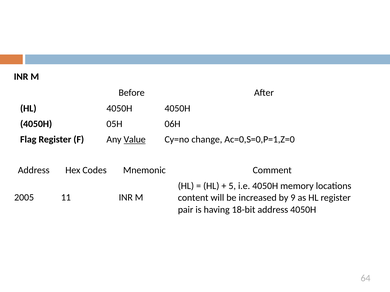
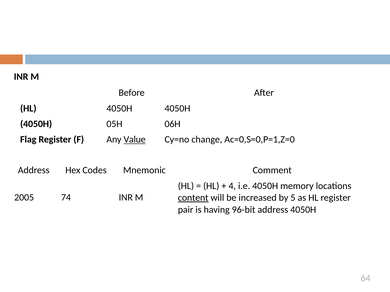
5: 5 -> 4 (232, 186)
11: 11 -> 74 (66, 198)
content underline: none -> present (193, 198)
9: 9 -> 5 (293, 198)
18-bit: 18-bit -> 96-bit (244, 210)
